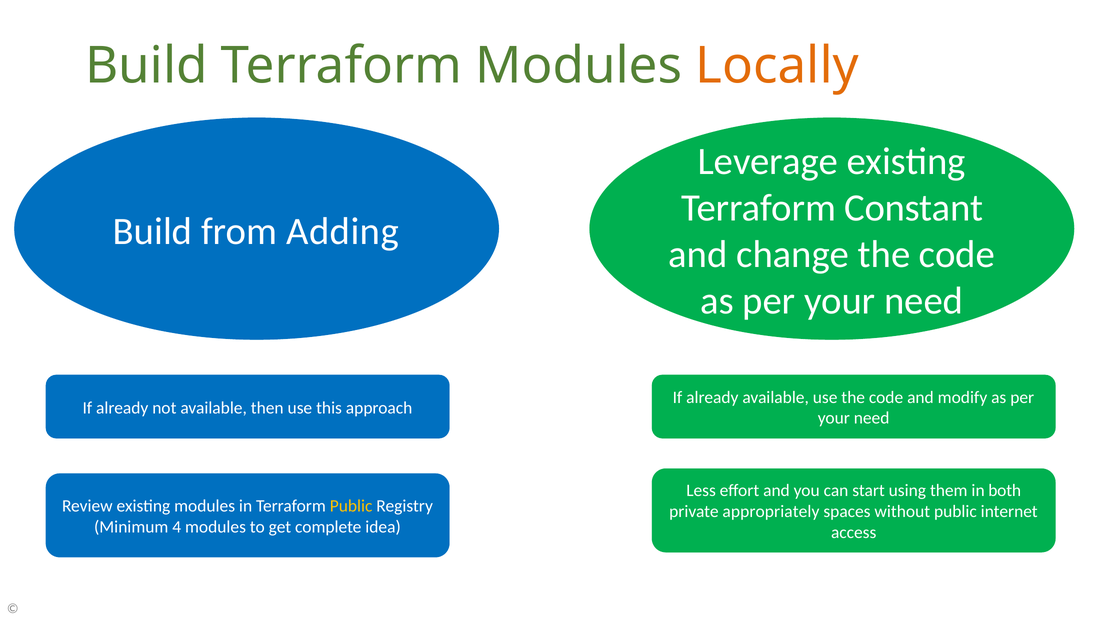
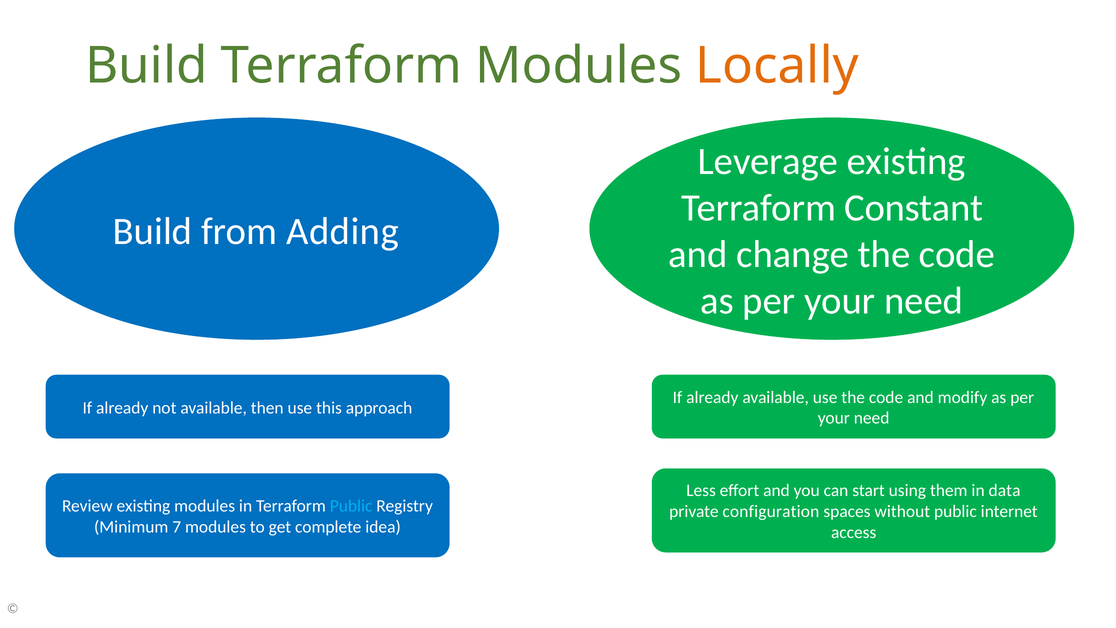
both: both -> data (1005, 490)
Public colour: yellow -> light blue (351, 506)
appropriately: appropriately -> configuration (771, 511)
4: 4 -> 7 (177, 527)
